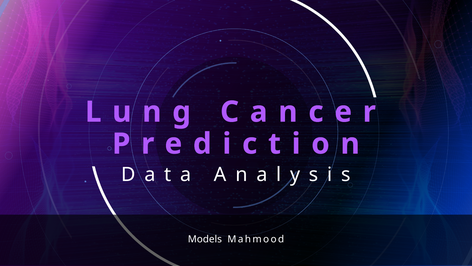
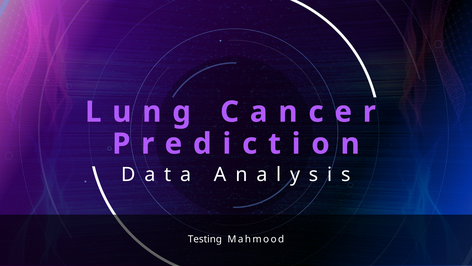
Models: Models -> Testing (205, 239)
